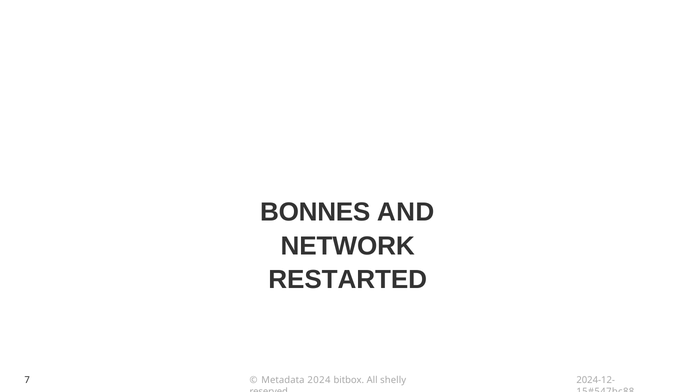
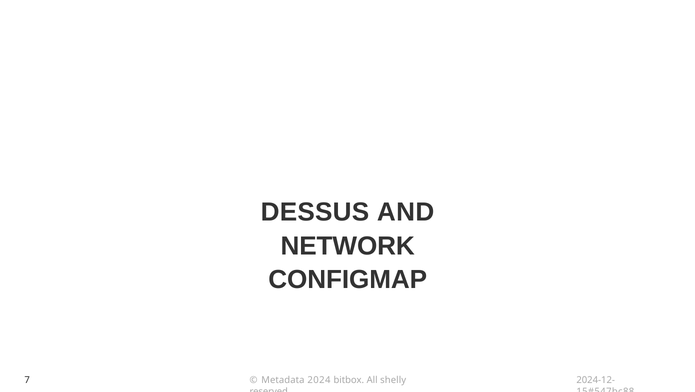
BONNES: BONNES -> DESSUS (315, 212)
RESTARTED: RESTARTED -> CONFIGMAP (348, 280)
